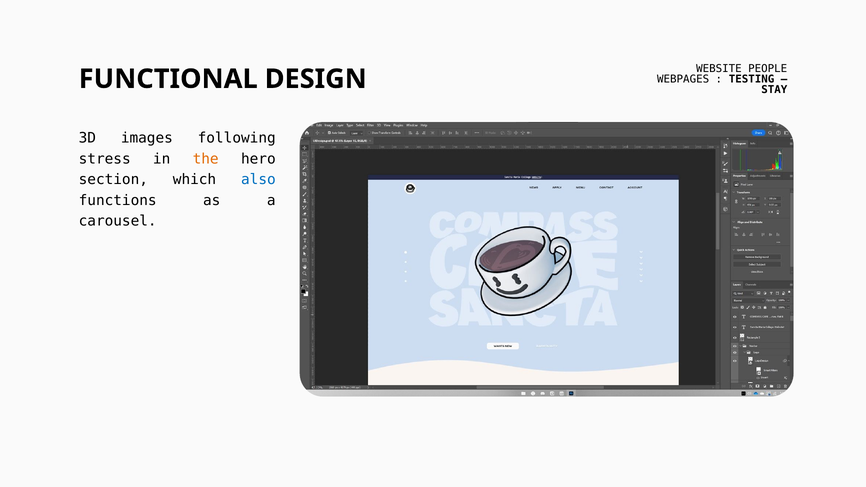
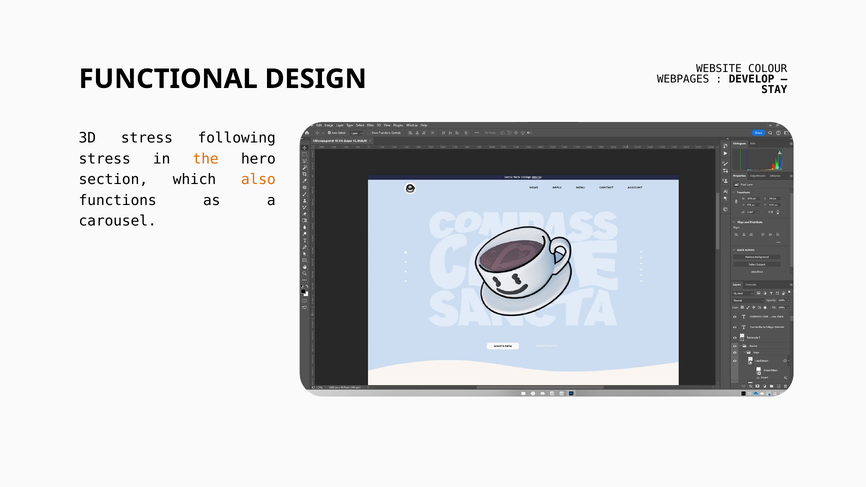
PEOPLE: PEOPLE -> COLOUR (768, 69)
TESTING: TESTING -> DEVELOP (752, 79)
3D images: images -> stress (147, 138)
also colour: blue -> orange (258, 180)
